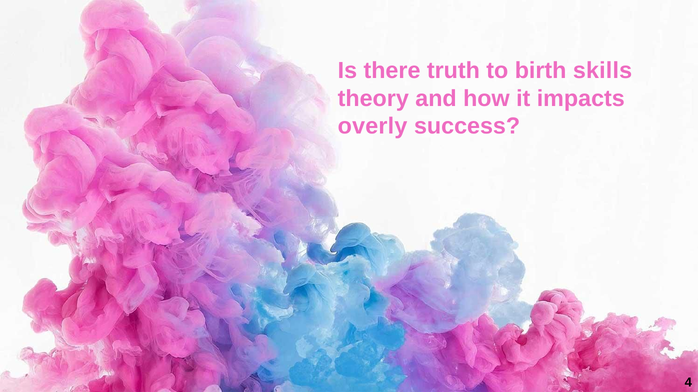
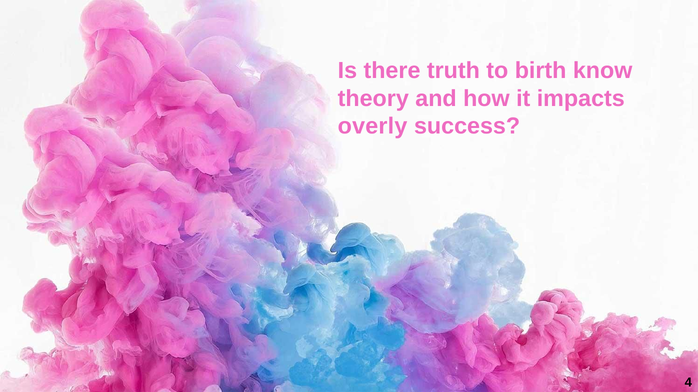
skills: skills -> know (603, 71)
